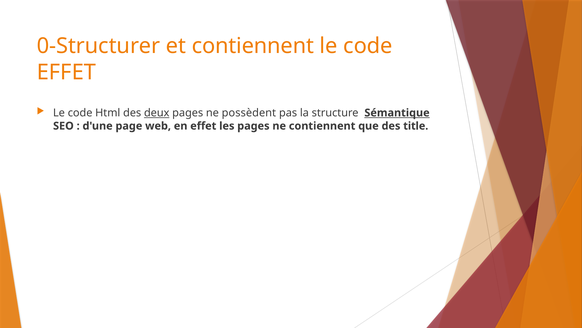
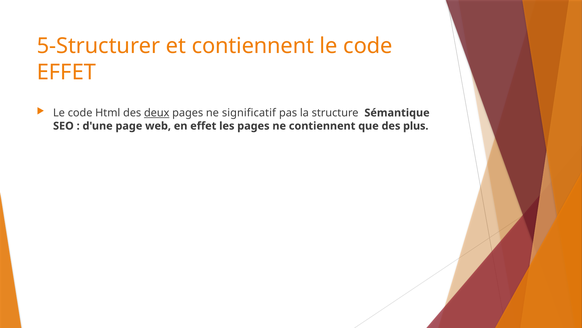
0-Structurer: 0-Structurer -> 5-Structurer (98, 46)
possèdent: possèdent -> significatif (249, 113)
Sémantique underline: present -> none (397, 113)
title: title -> plus (416, 126)
